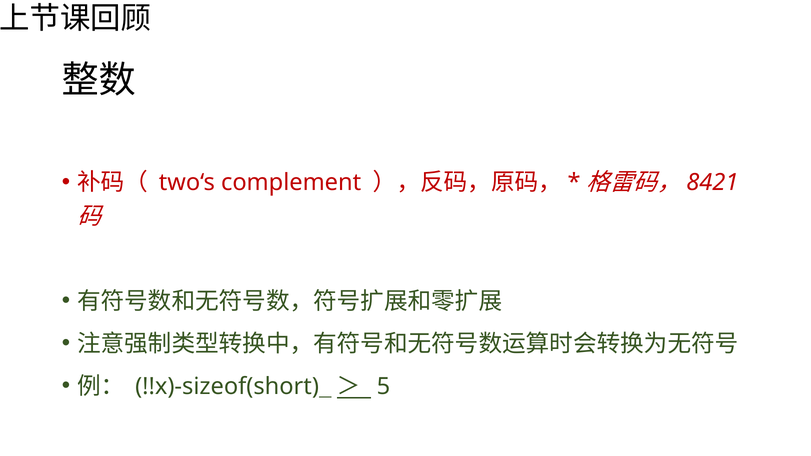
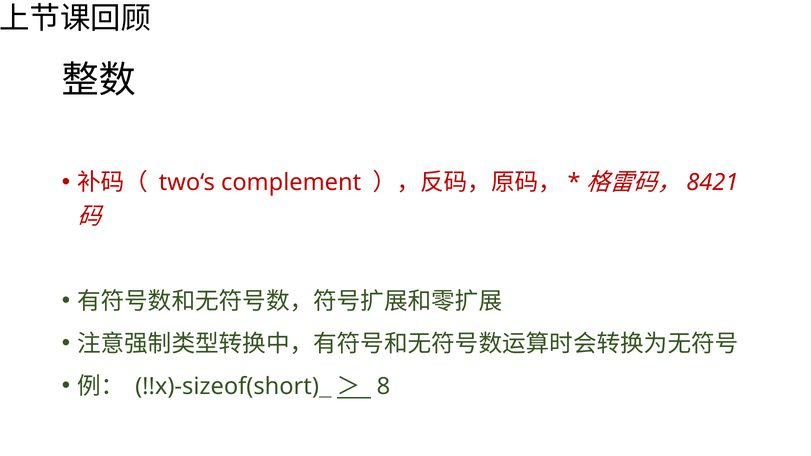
5: 5 -> 8 (383, 386)
